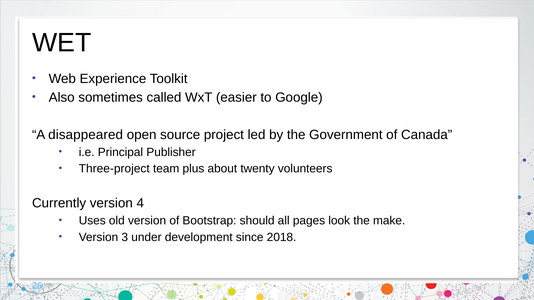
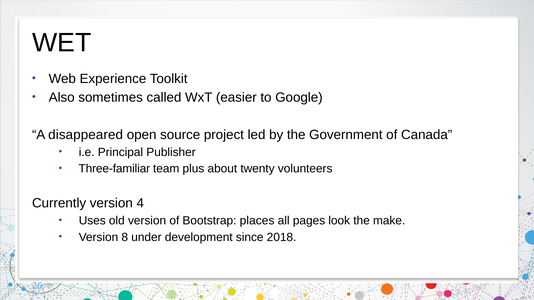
Three-project: Three-project -> Three-familiar (114, 169)
should: should -> places (257, 221)
3: 3 -> 8 (125, 237)
